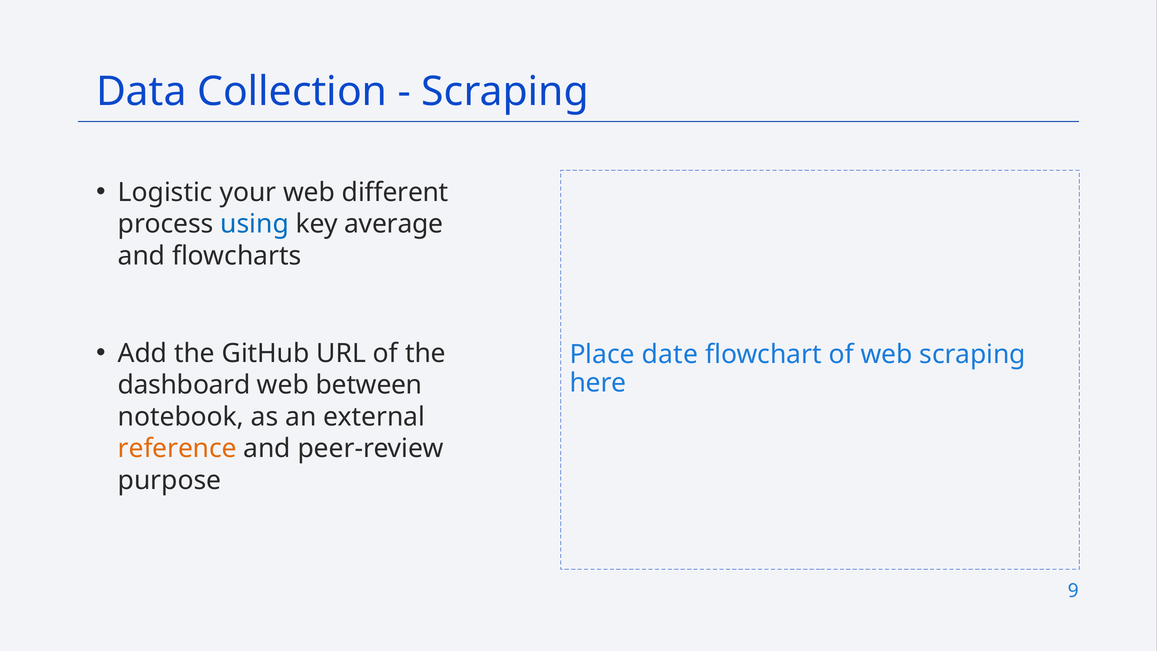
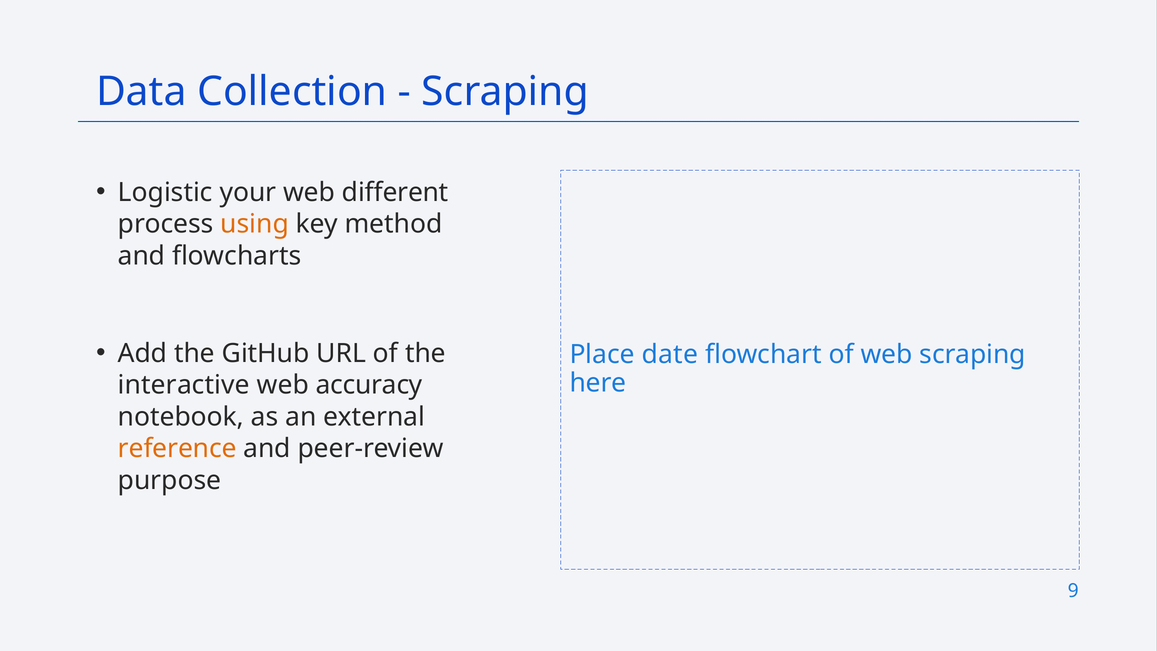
using colour: blue -> orange (255, 224)
average: average -> method (394, 224)
dashboard: dashboard -> interactive (184, 385)
between: between -> accuracy (369, 385)
